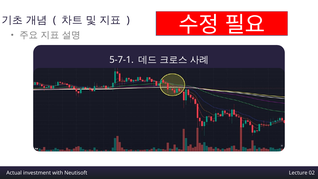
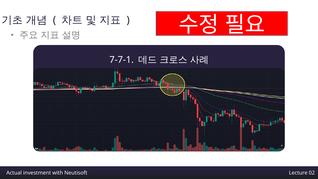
5-7-1: 5-7-1 -> 7-7-1 (122, 60)
